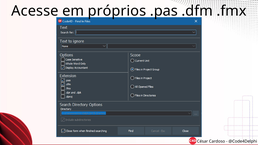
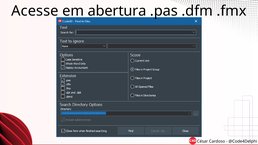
próprios: próprios -> abertura (117, 11)
